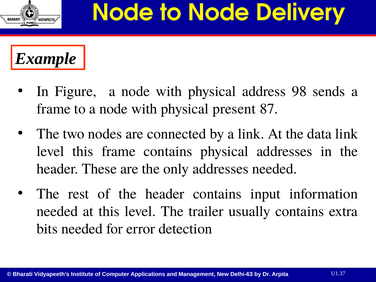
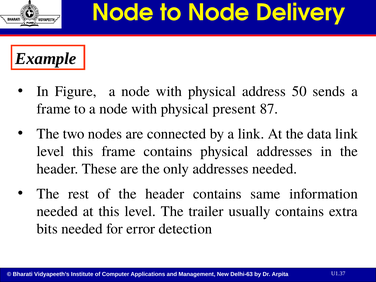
98: 98 -> 50 (299, 91)
input: input -> same (265, 194)
